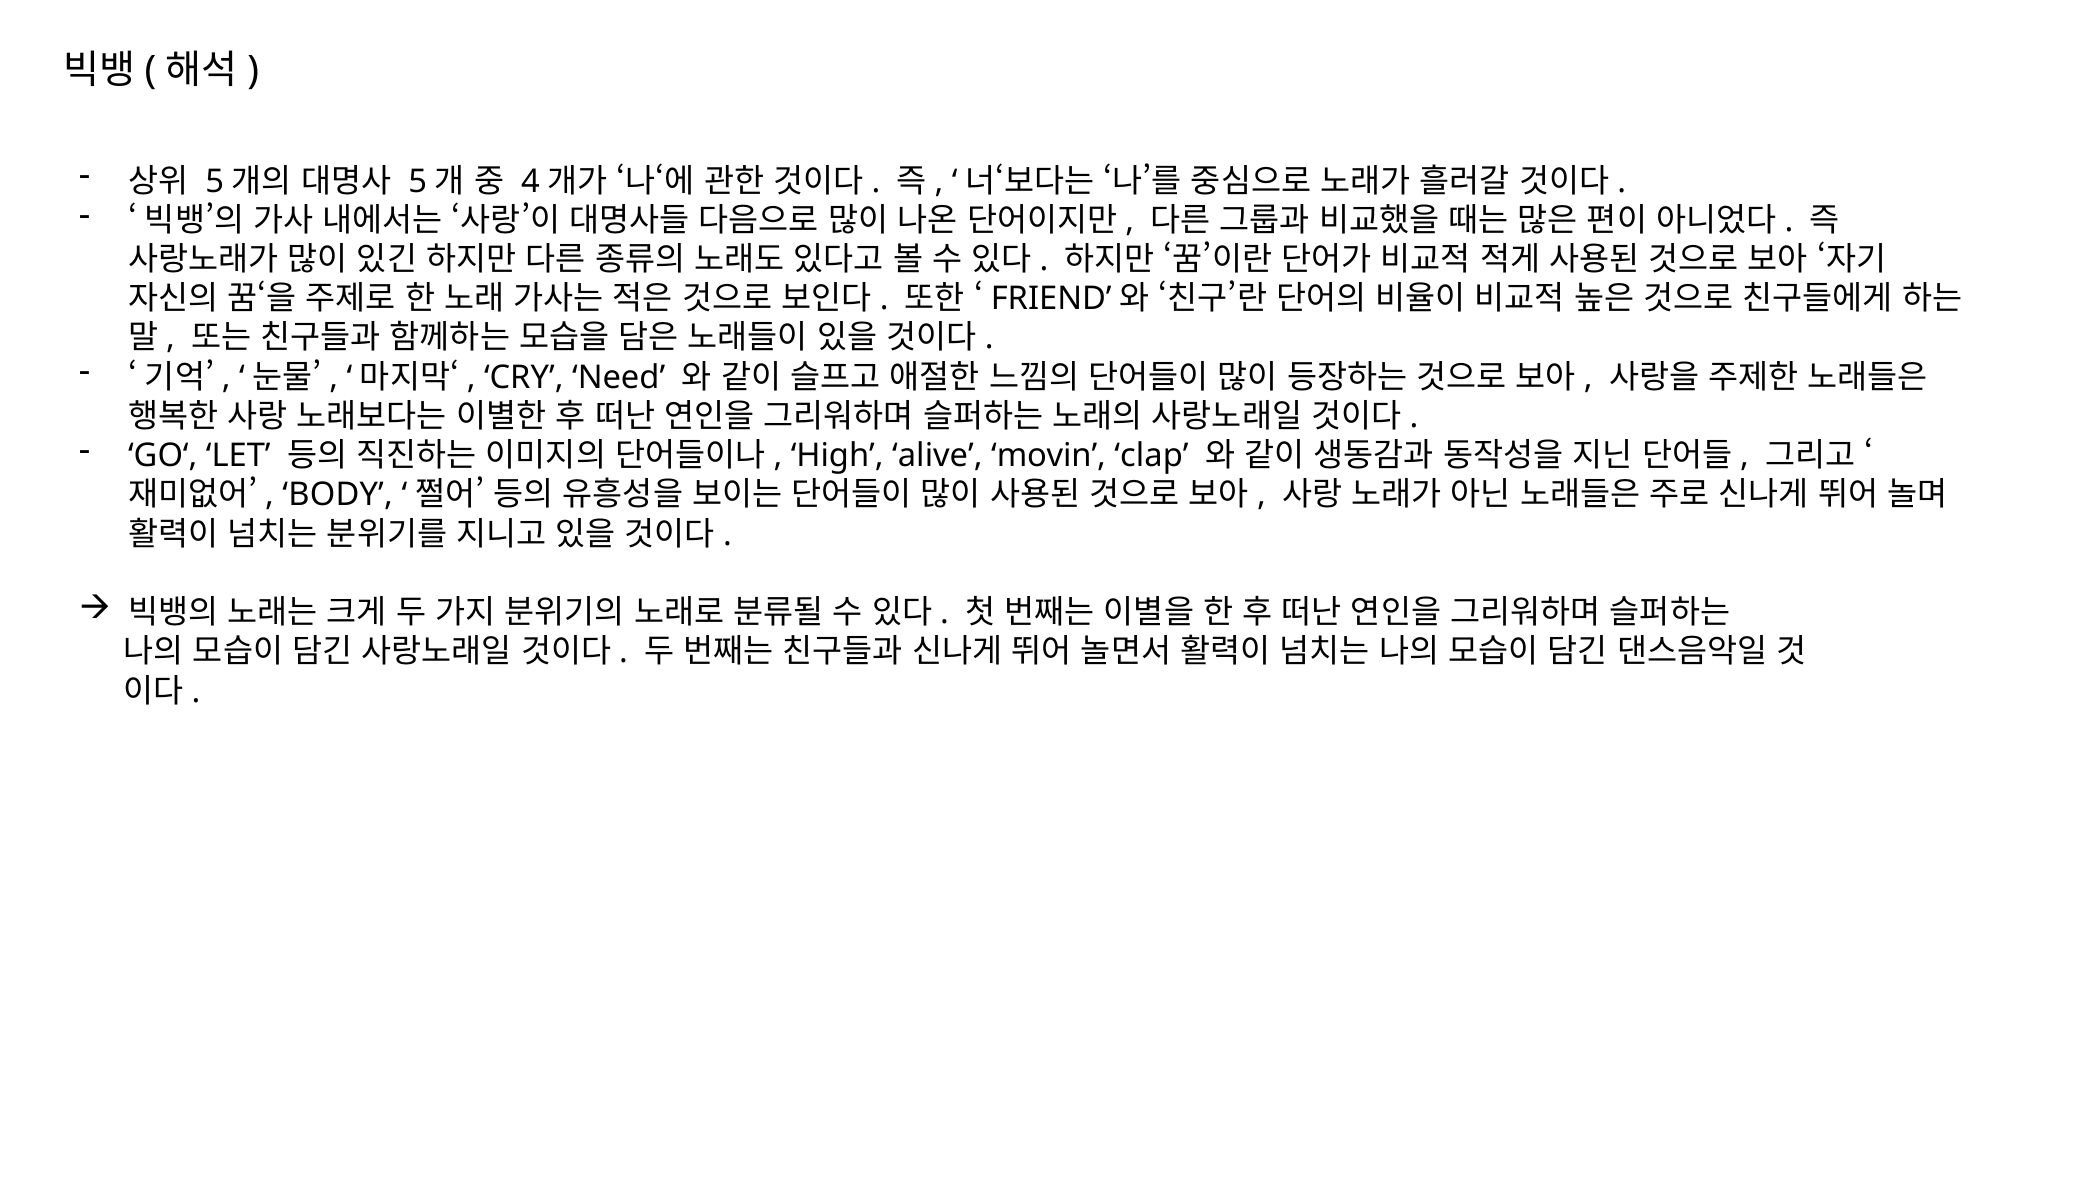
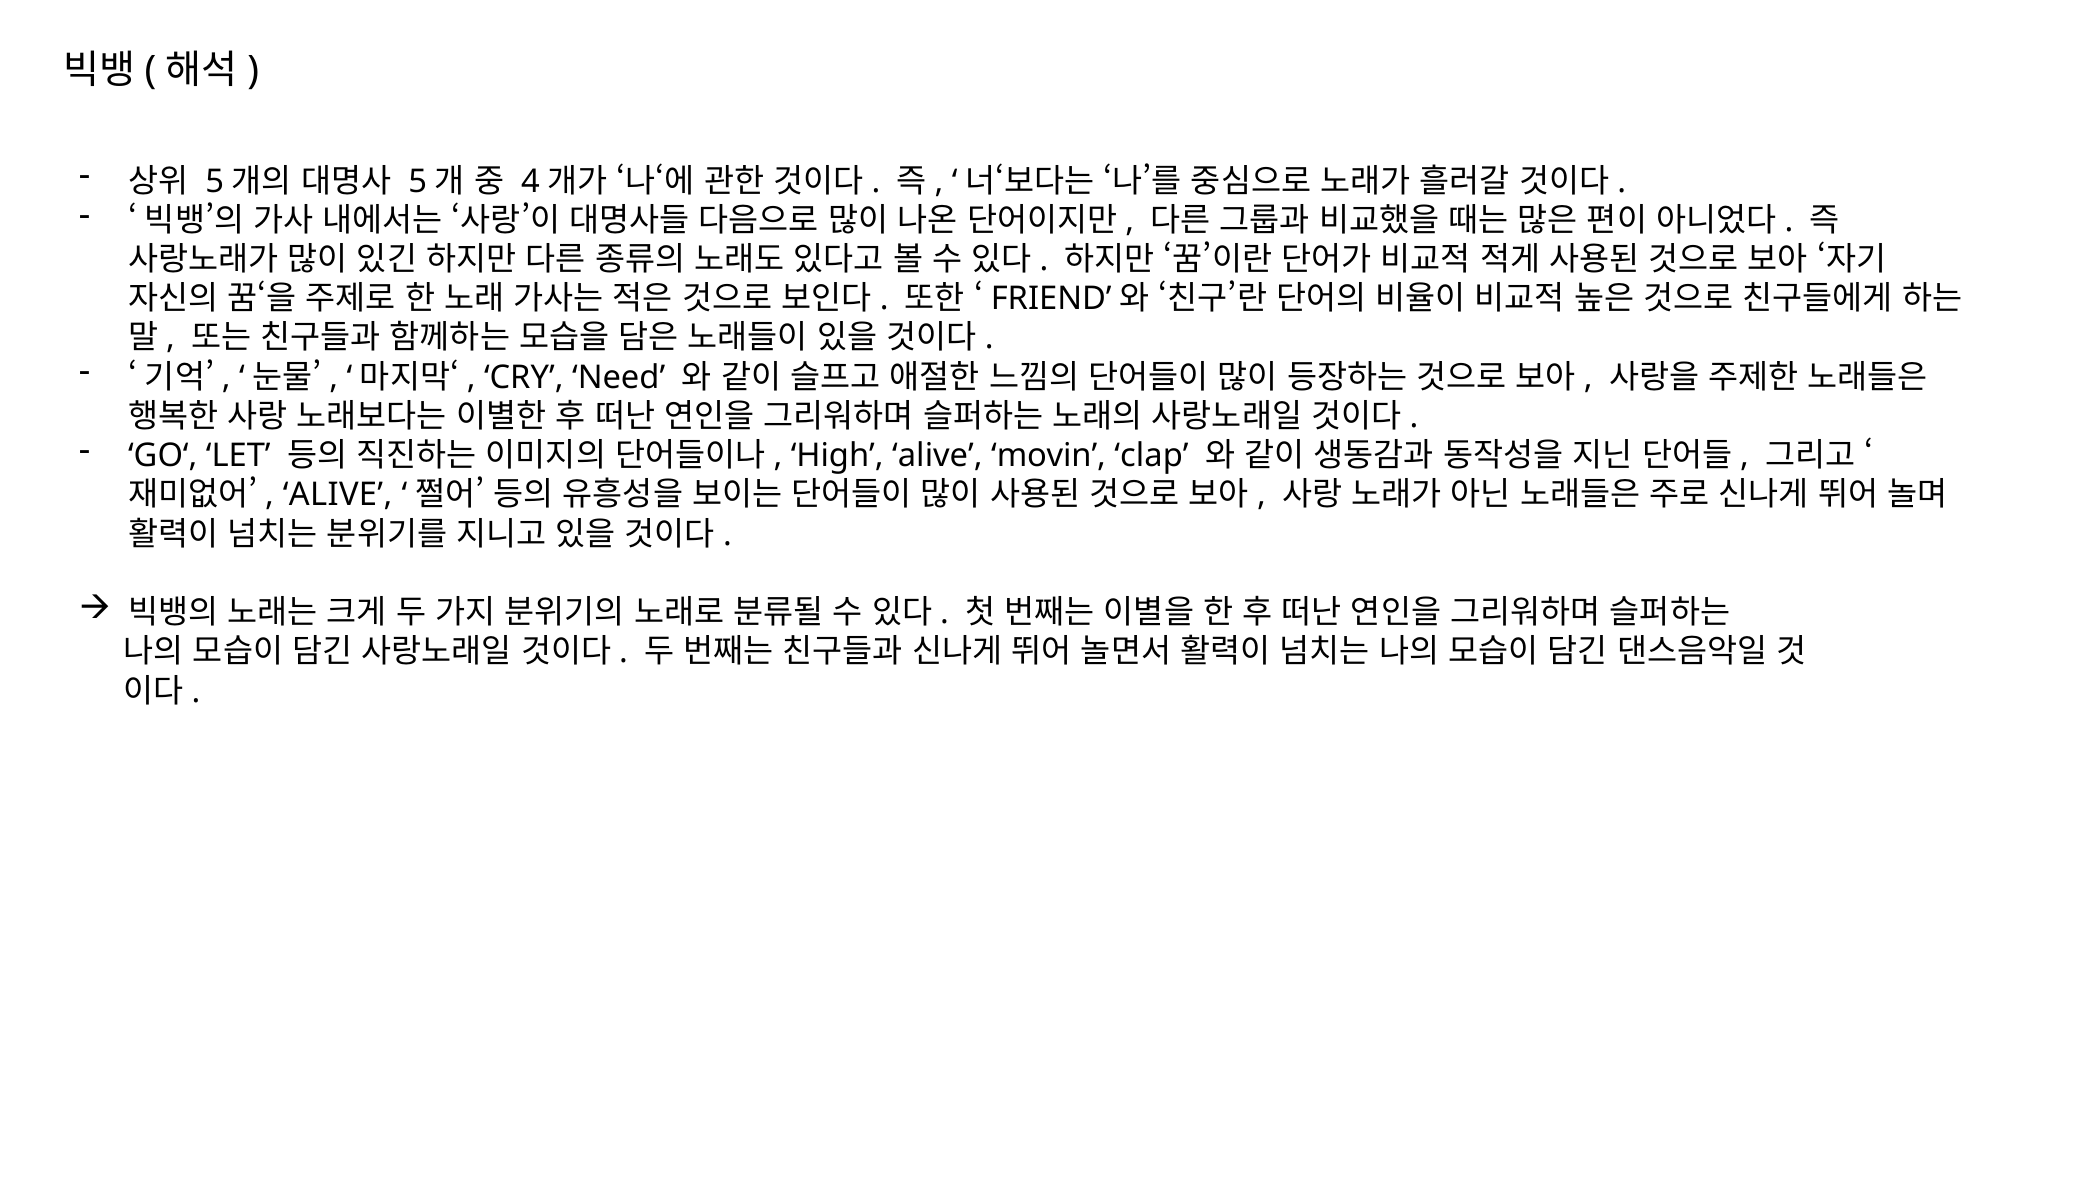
BODY: BODY -> ALIVE (338, 495)
